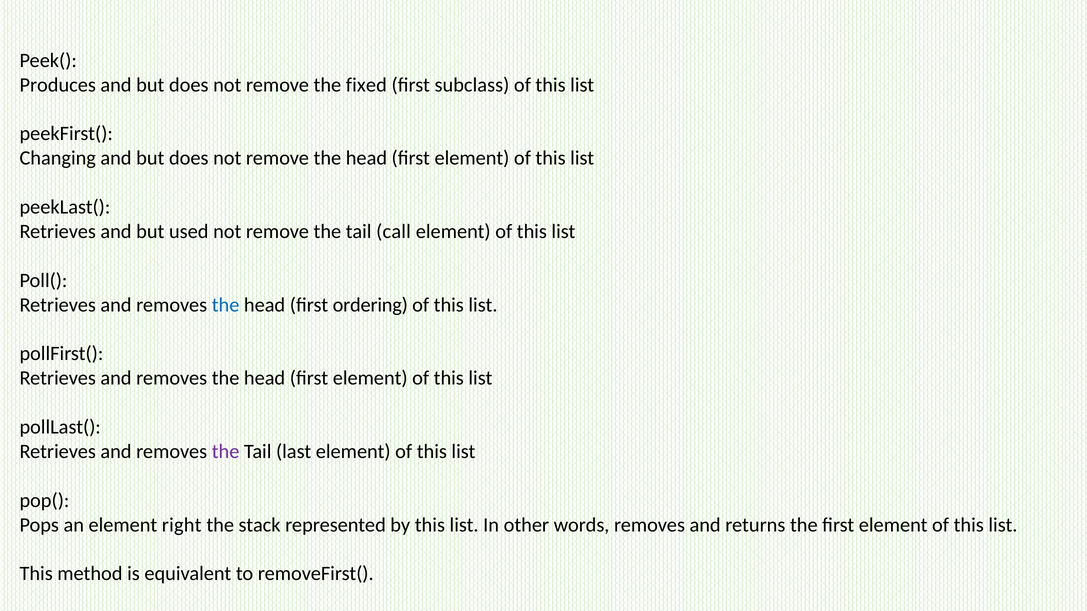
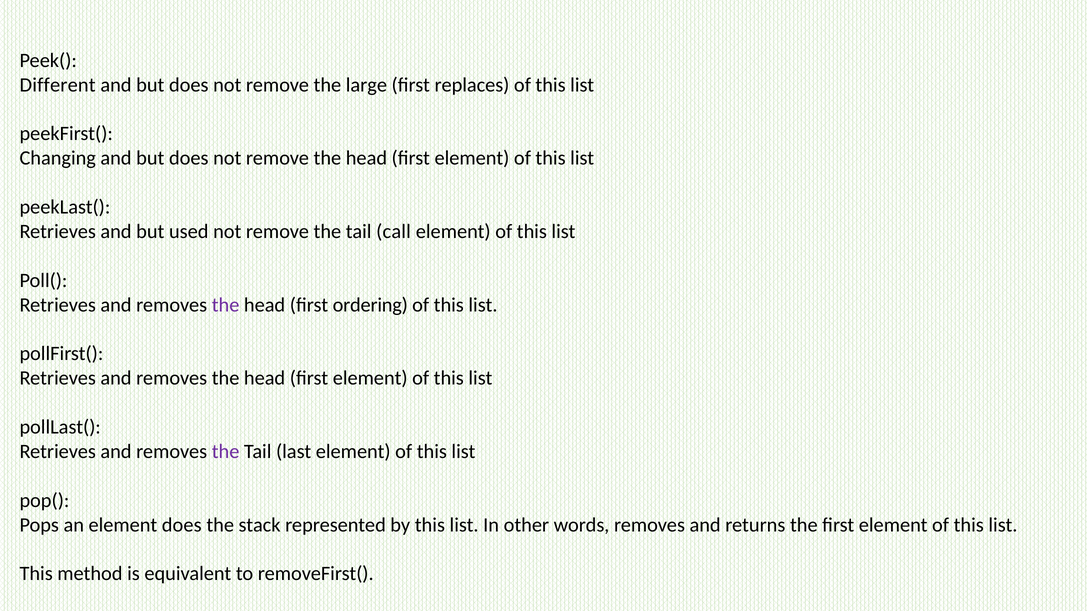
Produces: Produces -> Different (58, 85)
fixed: fixed -> large (366, 85)
subclass: subclass -> replaces (472, 85)
the colour: blue -> purple (226, 305)
element right: right -> does (182, 525)
